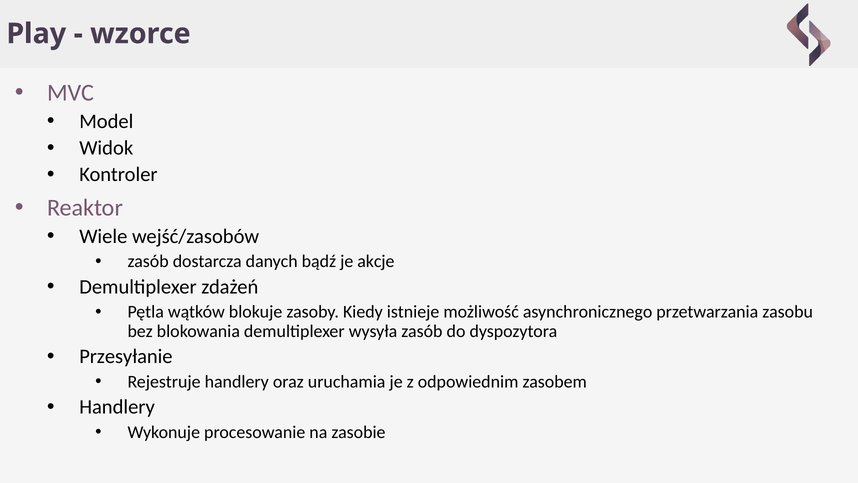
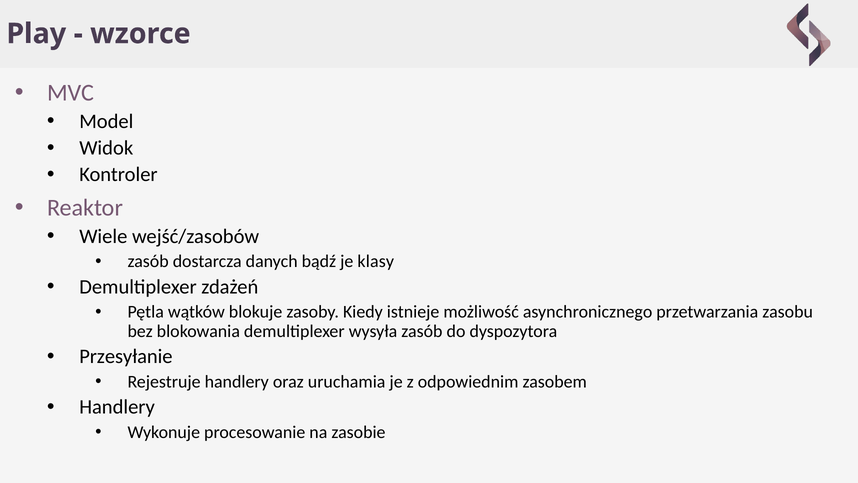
akcje: akcje -> klasy (376, 261)
